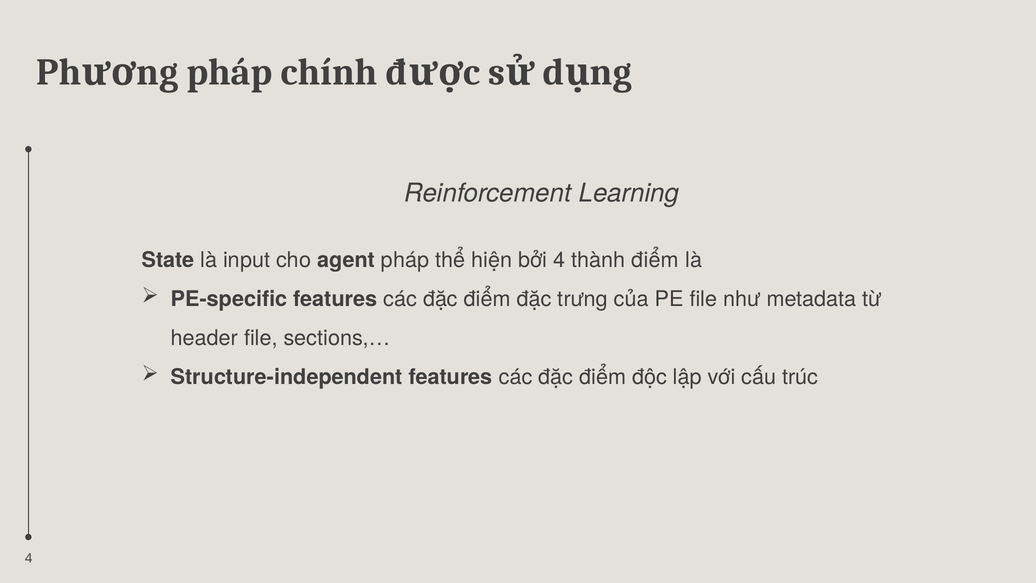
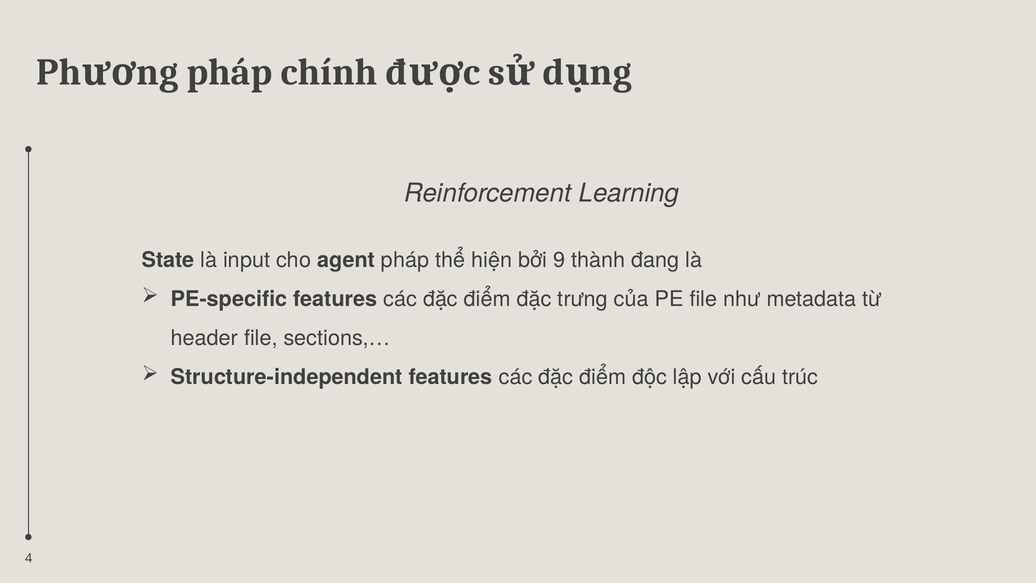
bởi 4: 4 -> 9 (559, 260)
thành điểm: điểm -> đang (655, 260)
